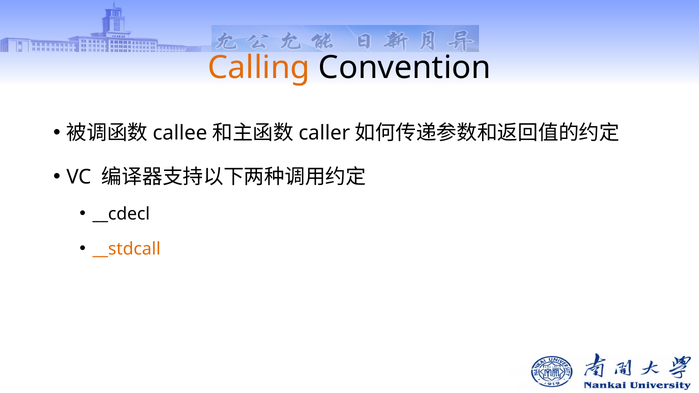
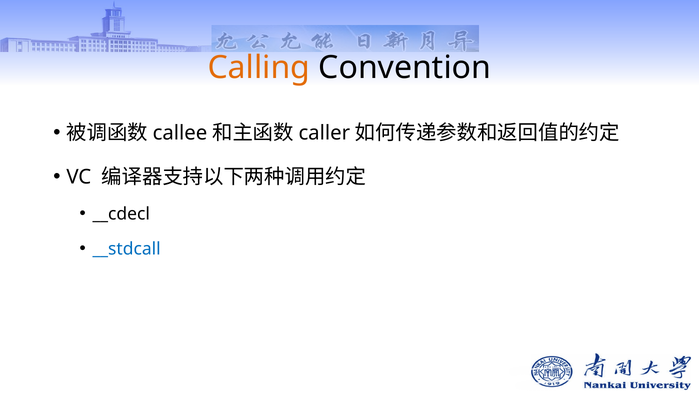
__stdcall colour: orange -> blue (127, 249)
